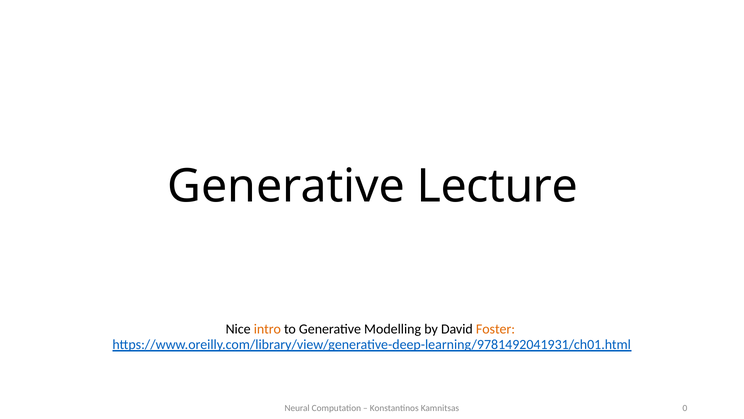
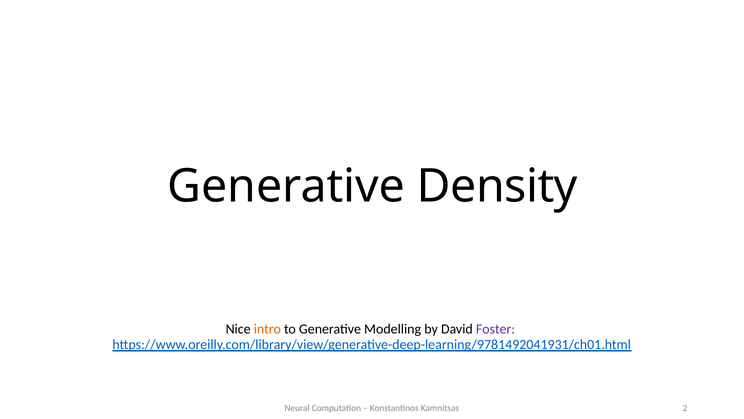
Lecture: Lecture -> Density (497, 186)
Foster colour: orange -> purple (495, 329)
0: 0 -> 2 (685, 408)
